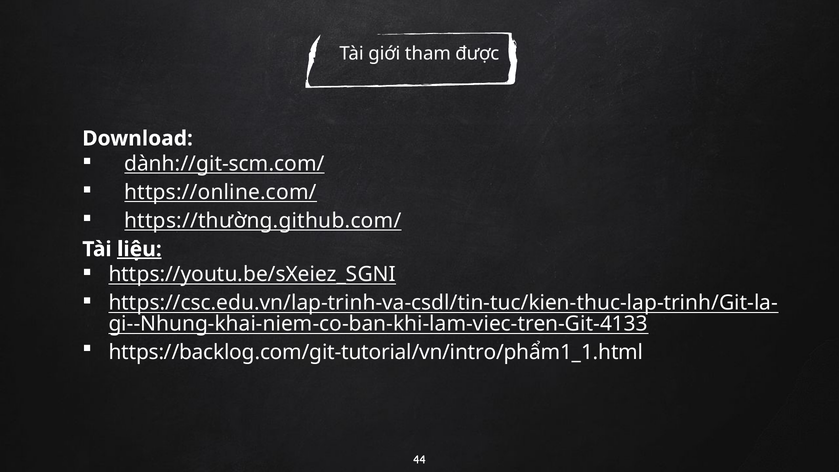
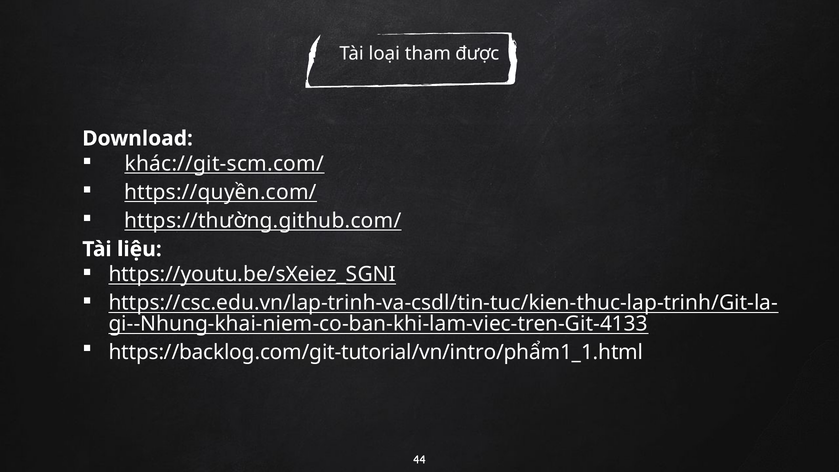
giới: giới -> loại (384, 53)
dành://git-scm.com/: dành://git-scm.com/ -> khác://git-scm.com/ (224, 164)
https://online.com/: https://online.com/ -> https://quyền.com/ (220, 192)
liệu underline: present -> none (139, 249)
